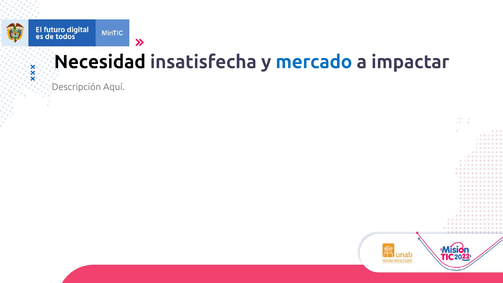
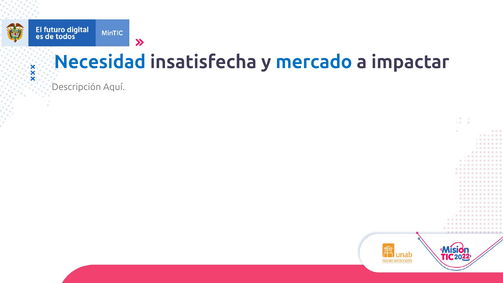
Necesidad colour: black -> blue (100, 62)
